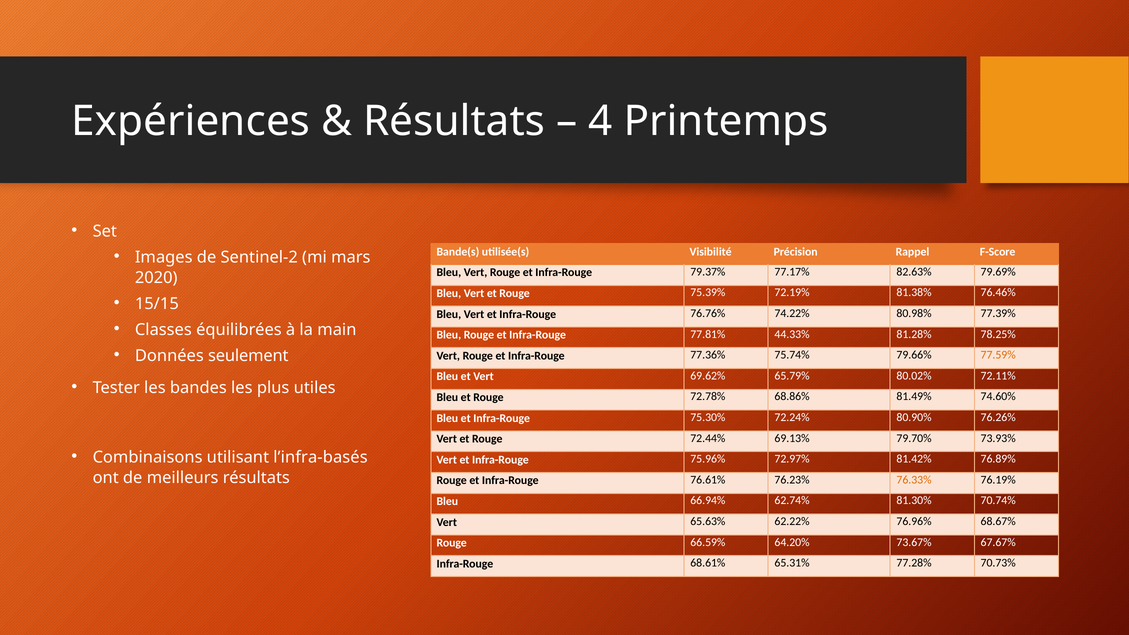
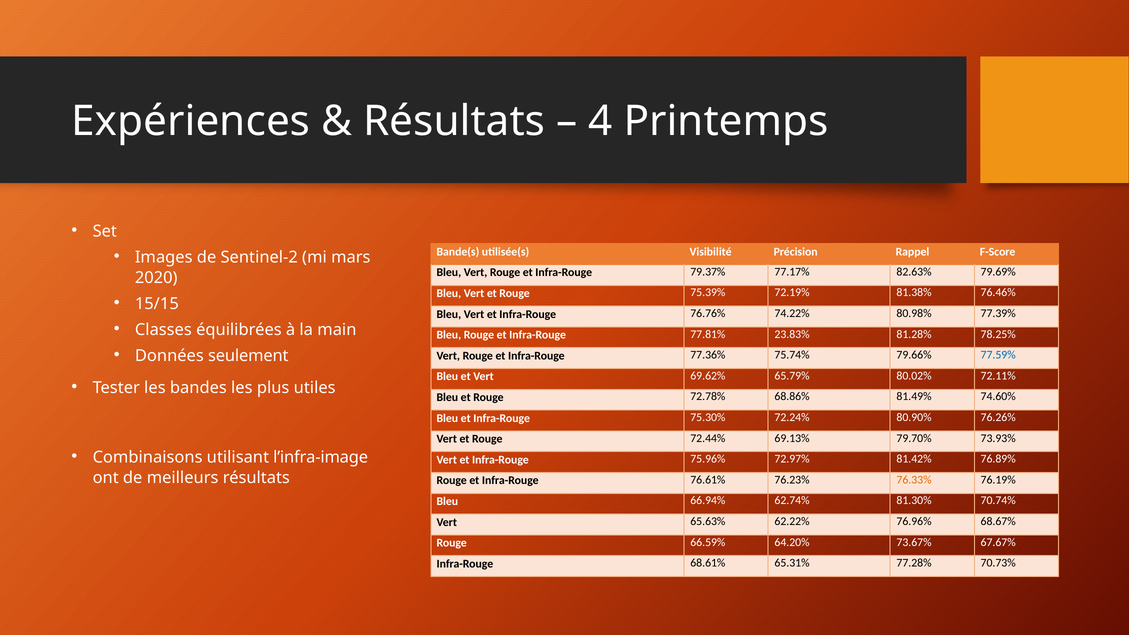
44.33%: 44.33% -> 23.83% (792, 334)
77.59% colour: orange -> blue (998, 355)
l’infra-basés: l’infra-basés -> l’infra-image (321, 457)
